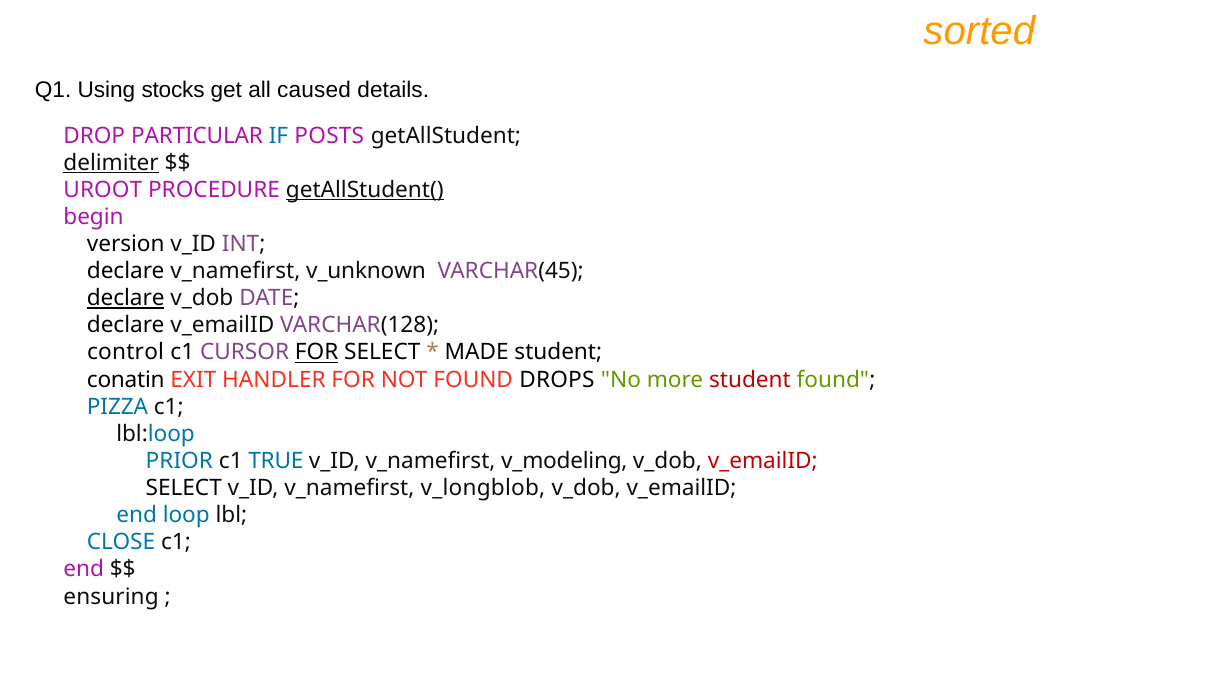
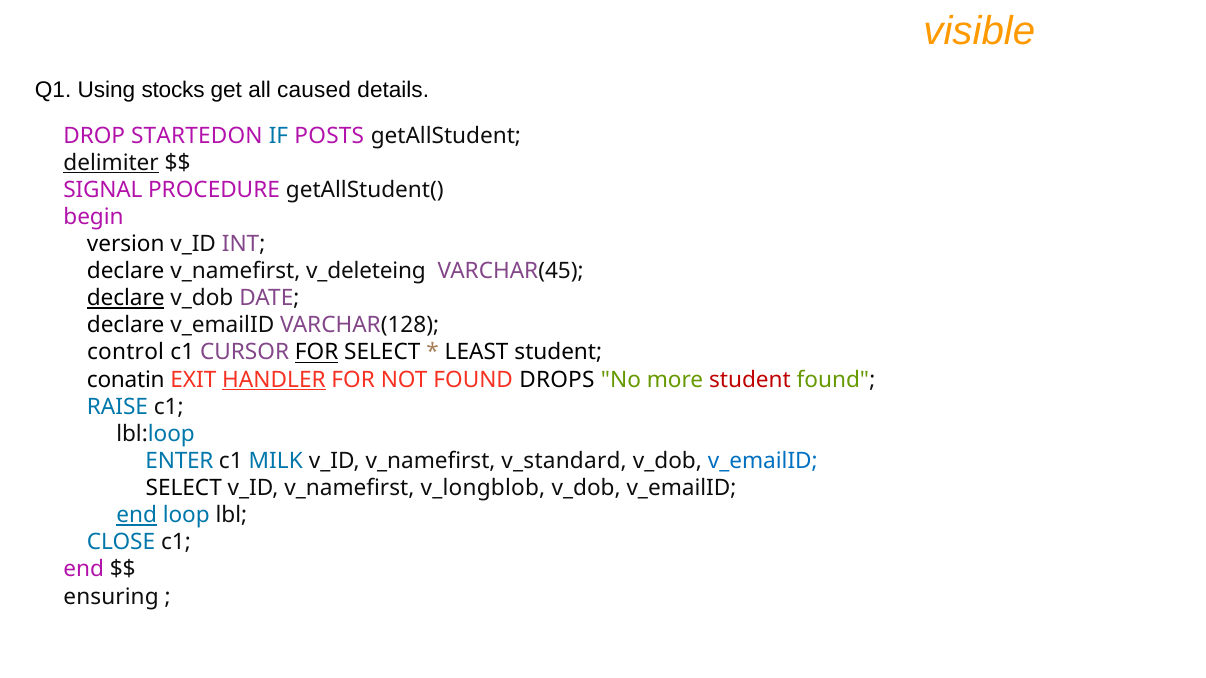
sorted: sorted -> visible (979, 31)
PARTICULAR: PARTICULAR -> STARTEDON (197, 136)
UROOT: UROOT -> SIGNAL (103, 190)
getAllStudent( underline: present -> none (365, 190)
v_unknown: v_unknown -> v_deleteing (366, 271)
MADE: MADE -> LEAST (477, 353)
HANDLER underline: none -> present (274, 380)
PIZZA: PIZZA -> RAISE (117, 407)
PRIOR: PRIOR -> ENTER (179, 461)
TRUE: TRUE -> MILK (276, 461)
v_modeling: v_modeling -> v_standard (564, 461)
v_emailID colour: red -> blue (763, 461)
end underline: none -> present (137, 516)
